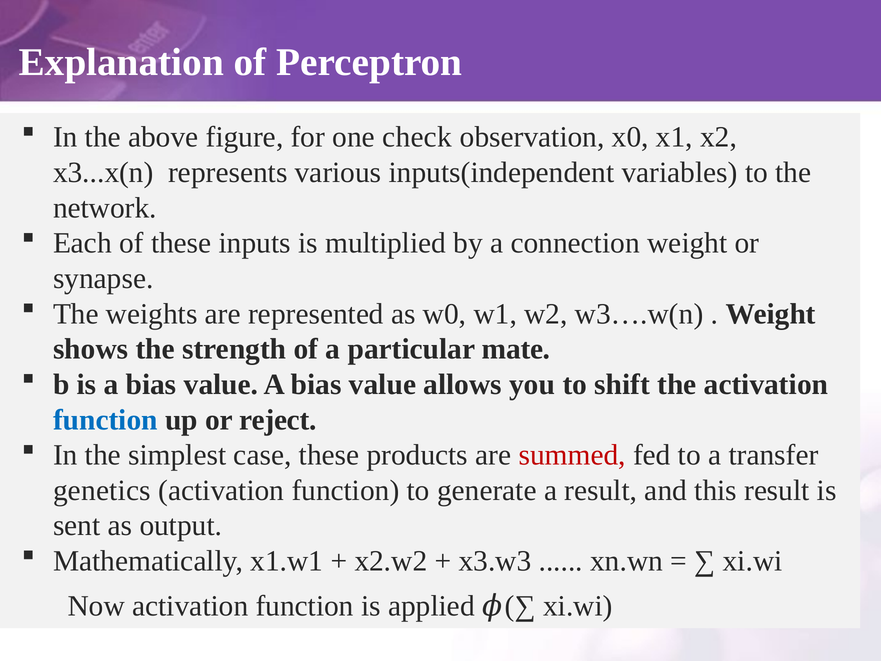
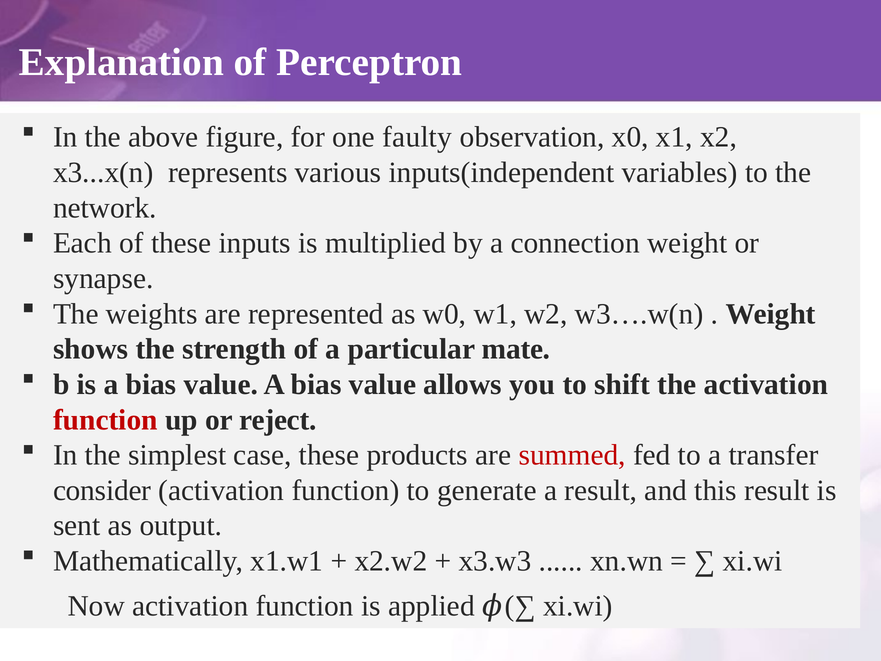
check: check -> faulty (417, 137)
function colour: blue -> red (105, 420)
genetics: genetics -> consider (102, 491)
